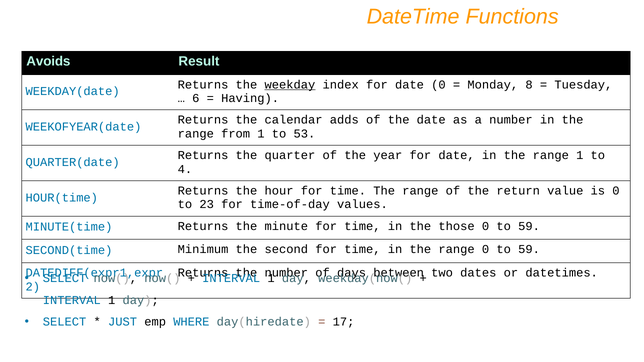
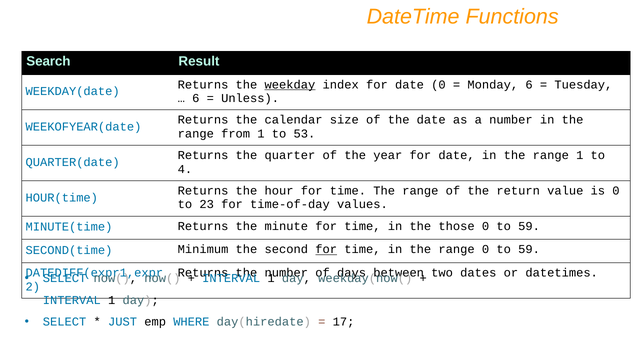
Avoids: Avoids -> Search (48, 61)
Monday 8: 8 -> 6 (529, 85)
Having: Having -> Unless (250, 98)
adds: adds -> size (344, 120)
for underline: none -> present (326, 250)
